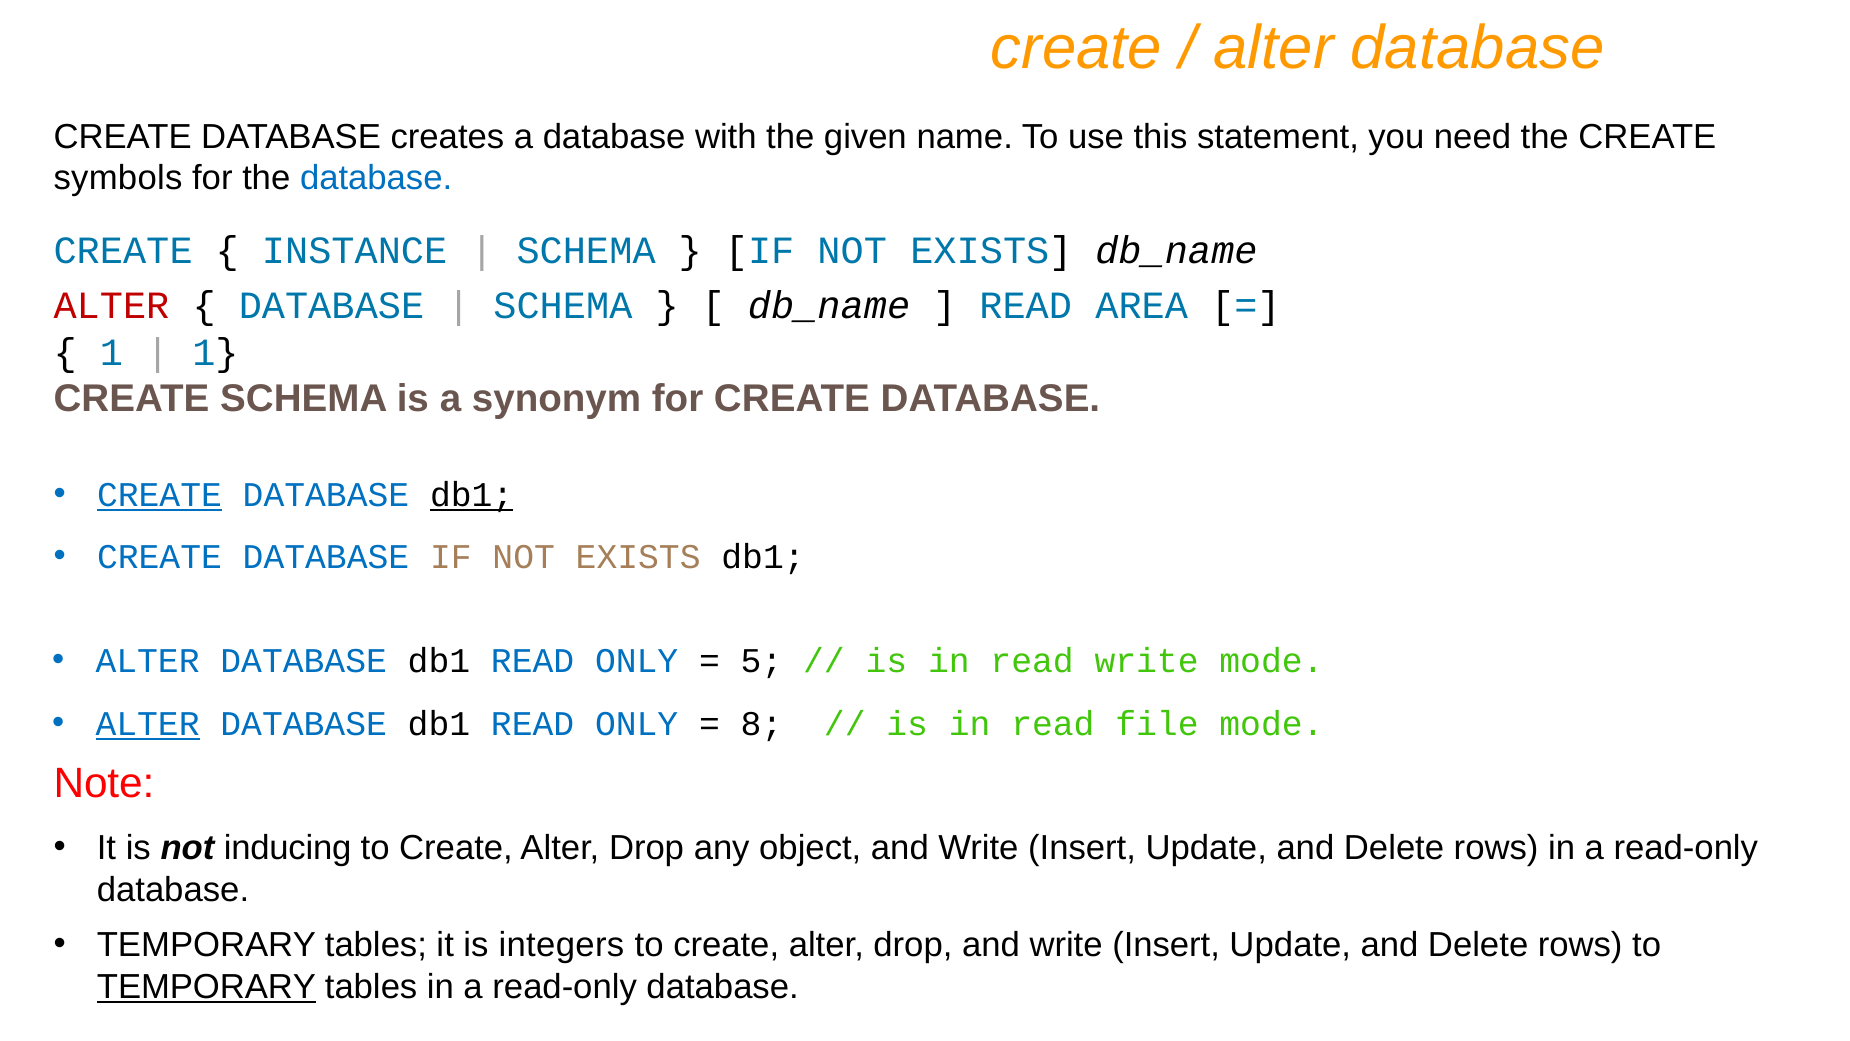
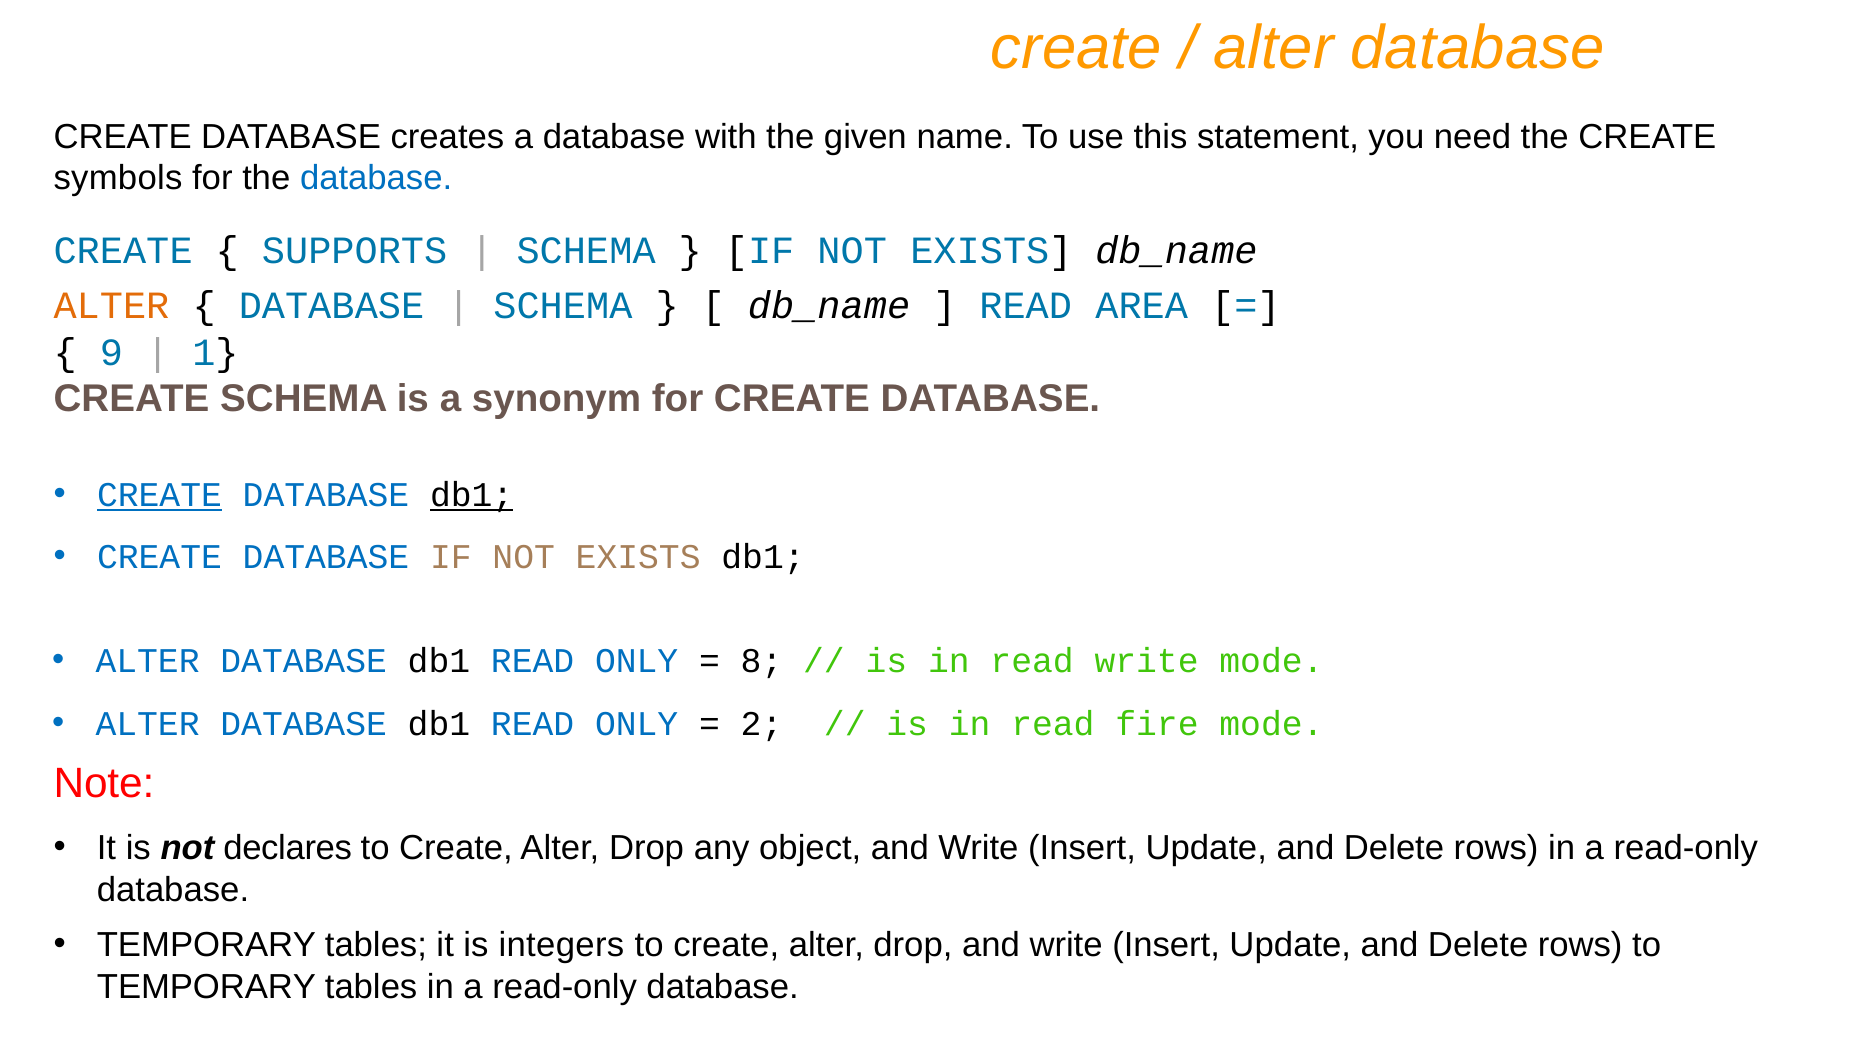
INSTANCE: INSTANCE -> SUPPORTS (355, 250)
ALTER colour: red -> orange (111, 306)
1: 1 -> 9 (111, 352)
5: 5 -> 8 (762, 661)
ALTER underline: present -> none (148, 723)
8: 8 -> 2 (762, 723)
file: file -> fire (1157, 723)
inducing: inducing -> declares (288, 848)
TEMPORARY underline: present -> none (206, 986)
